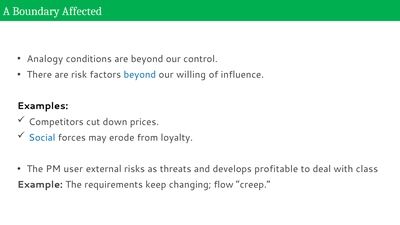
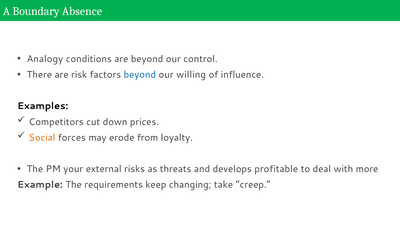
Affected: Affected -> Absence (82, 11)
Social colour: blue -> orange (42, 138)
user: user -> your (73, 169)
class: class -> more (367, 169)
flow: flow -> take (224, 185)
